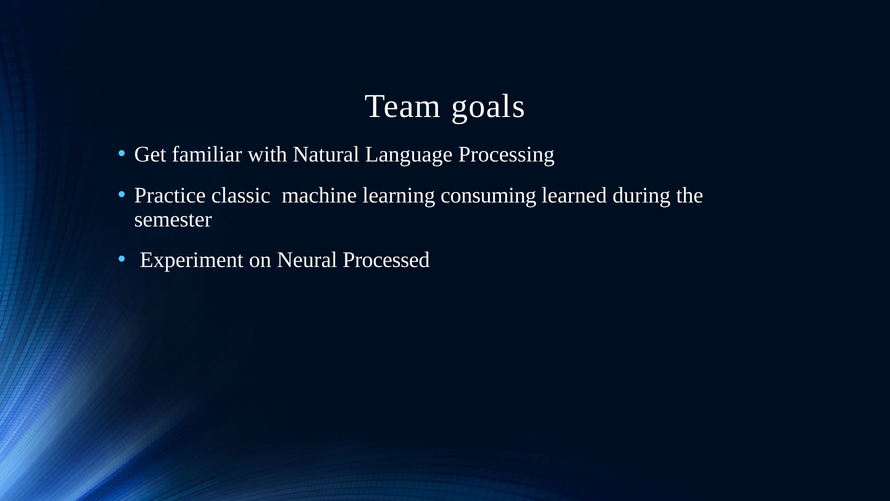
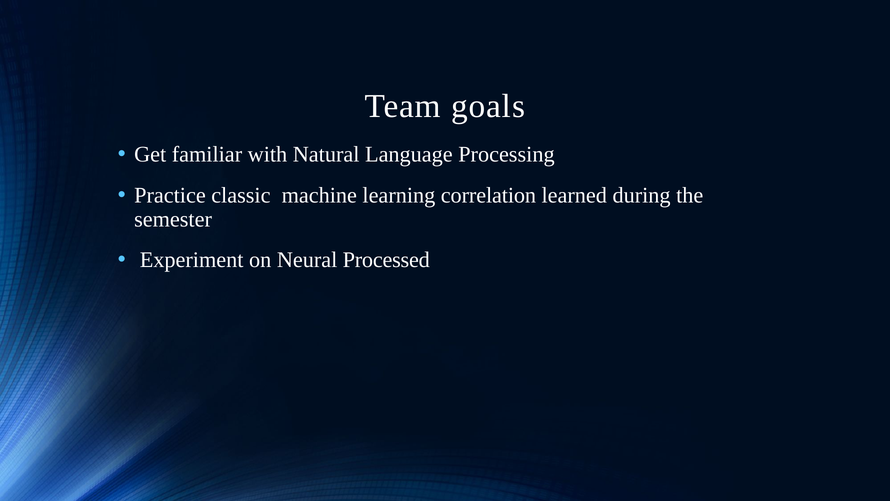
consuming: consuming -> correlation (488, 195)
